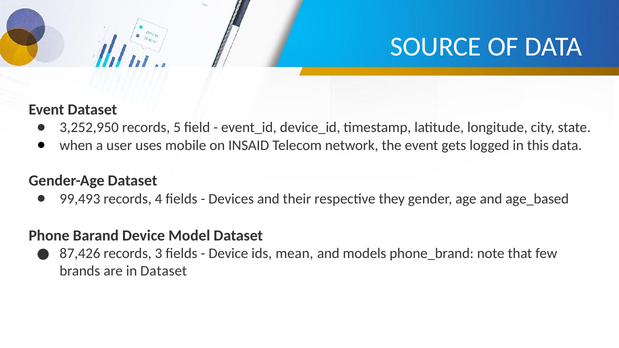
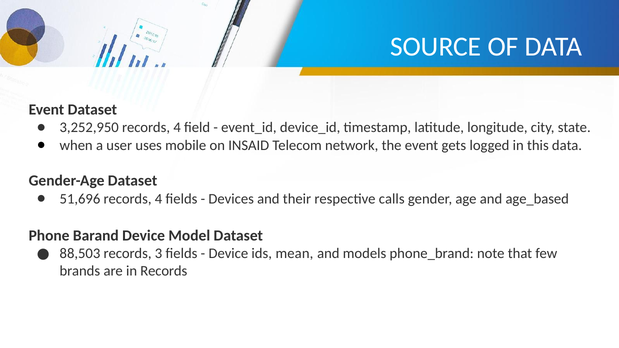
3,252,950 records 5: 5 -> 4 (177, 128)
99,493: 99,493 -> 51,696 (80, 199)
they: they -> calls (392, 199)
87,426: 87,426 -> 88,503 (80, 254)
in Dataset: Dataset -> Records (164, 271)
